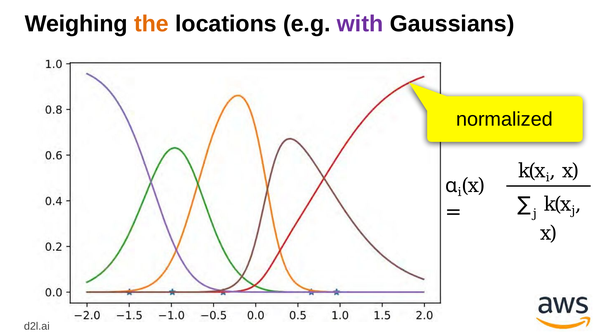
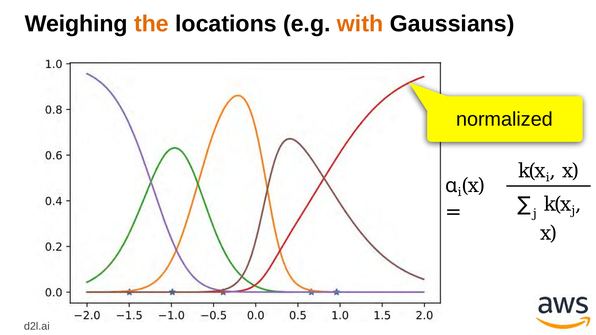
with colour: purple -> orange (360, 24)
